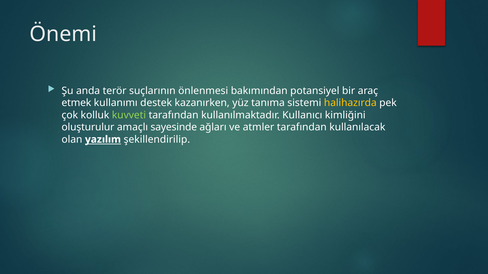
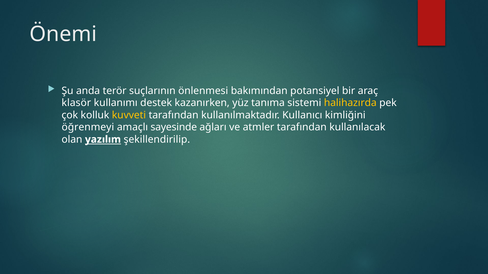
etmek: etmek -> klasör (76, 103)
kuvveti colour: light green -> yellow (129, 115)
oluşturulur: oluşturulur -> öğrenmeyi (88, 127)
